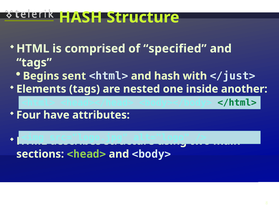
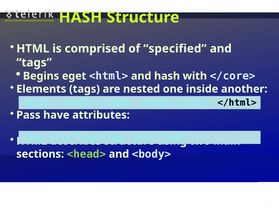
sent: sent -> eget (74, 76)
</just>: </just> -> </core> (233, 76)
</html> colour: green -> black (237, 103)
Four: Four -> Pass (28, 115)
